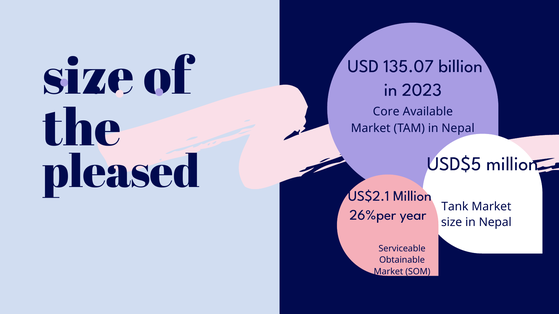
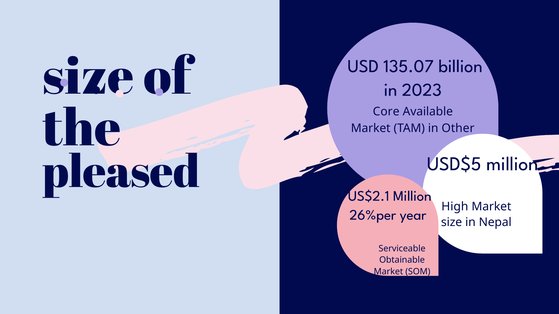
TAM in Nepal: Nepal -> Other (458, 128)
Tank: Tank -> High (455, 207)
